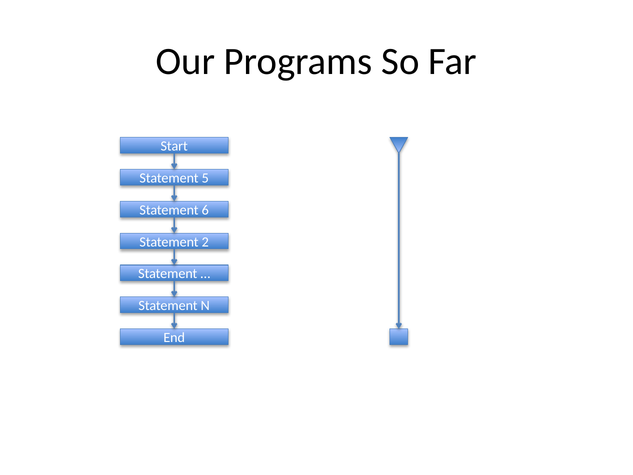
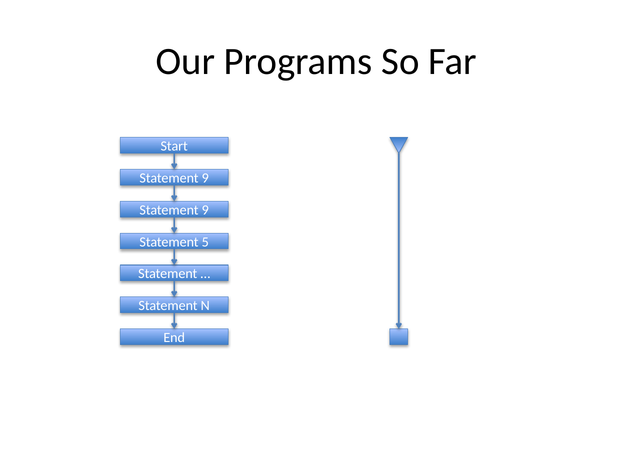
5: 5 -> 9 (205, 178)
6: 6 -> 9 (205, 210)
2: 2 -> 5 (205, 242)
